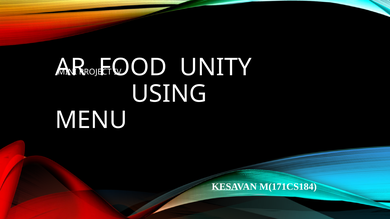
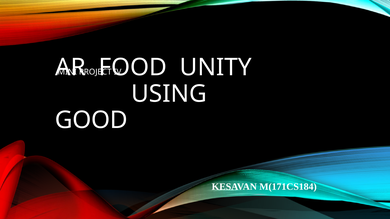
MENU: MENU -> GOOD (91, 120)
